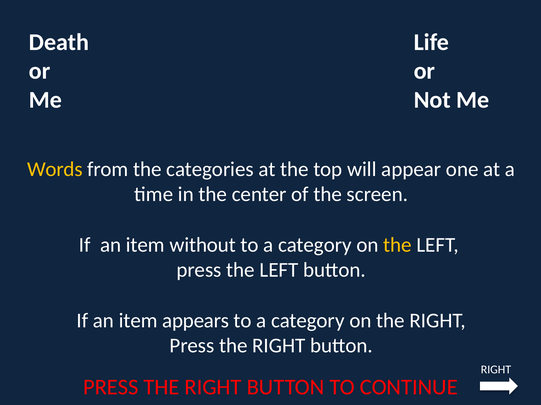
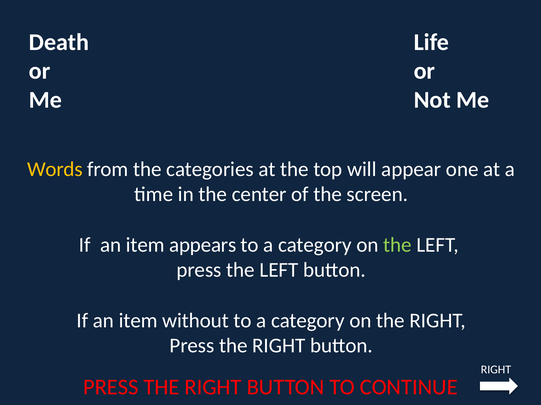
without: without -> appears (203, 245)
the colour: yellow -> light green (397, 245)
appears: appears -> without (196, 321)
